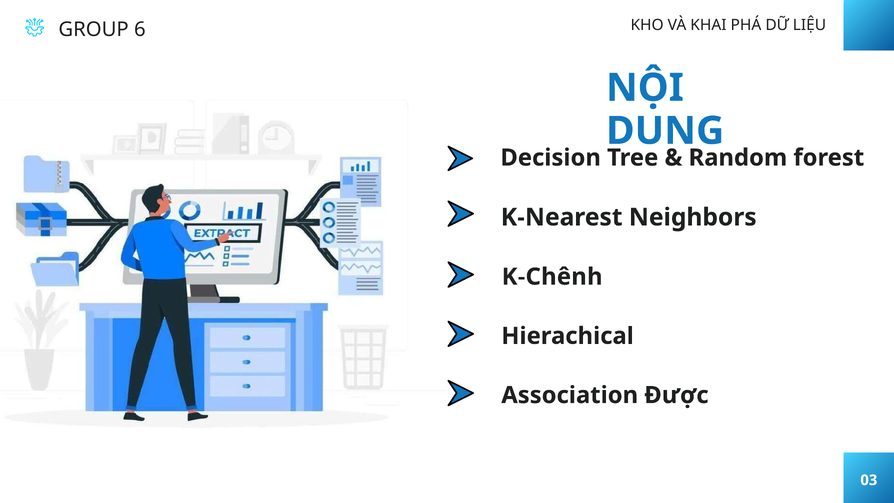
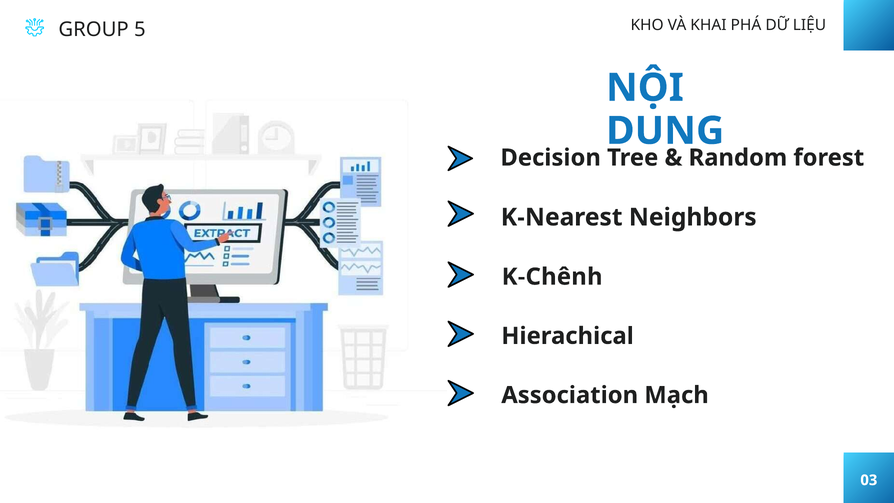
6: 6 -> 5 (140, 30)
Được: Được -> Mạch (677, 395)
